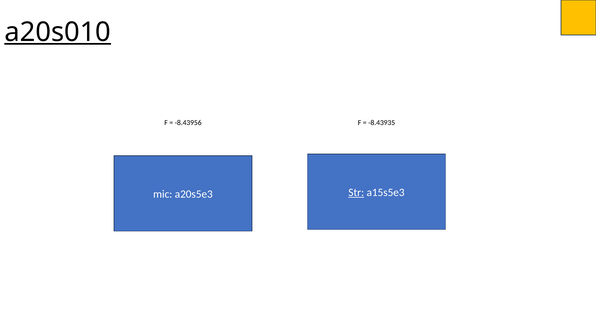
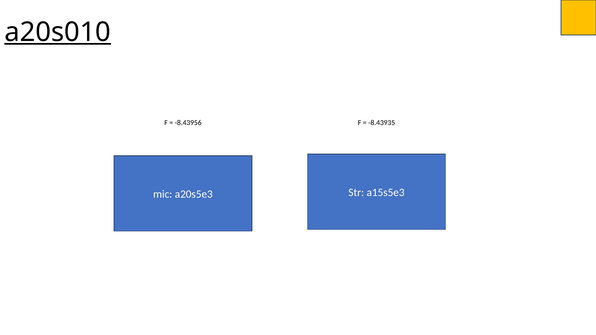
Str underline: present -> none (356, 193)
